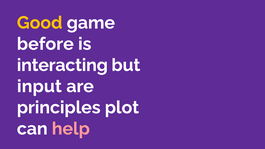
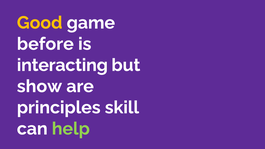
input: input -> show (39, 86)
plot: plot -> skill (122, 108)
help colour: pink -> light green (71, 129)
